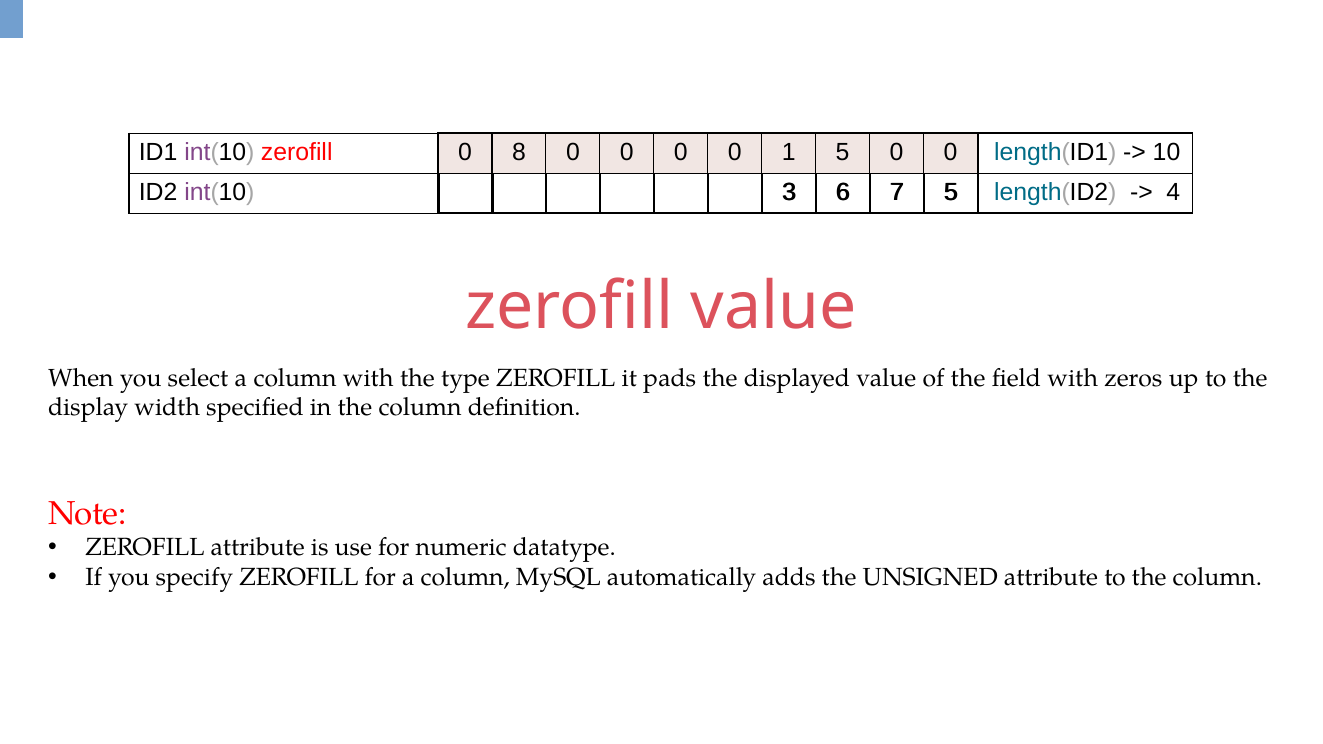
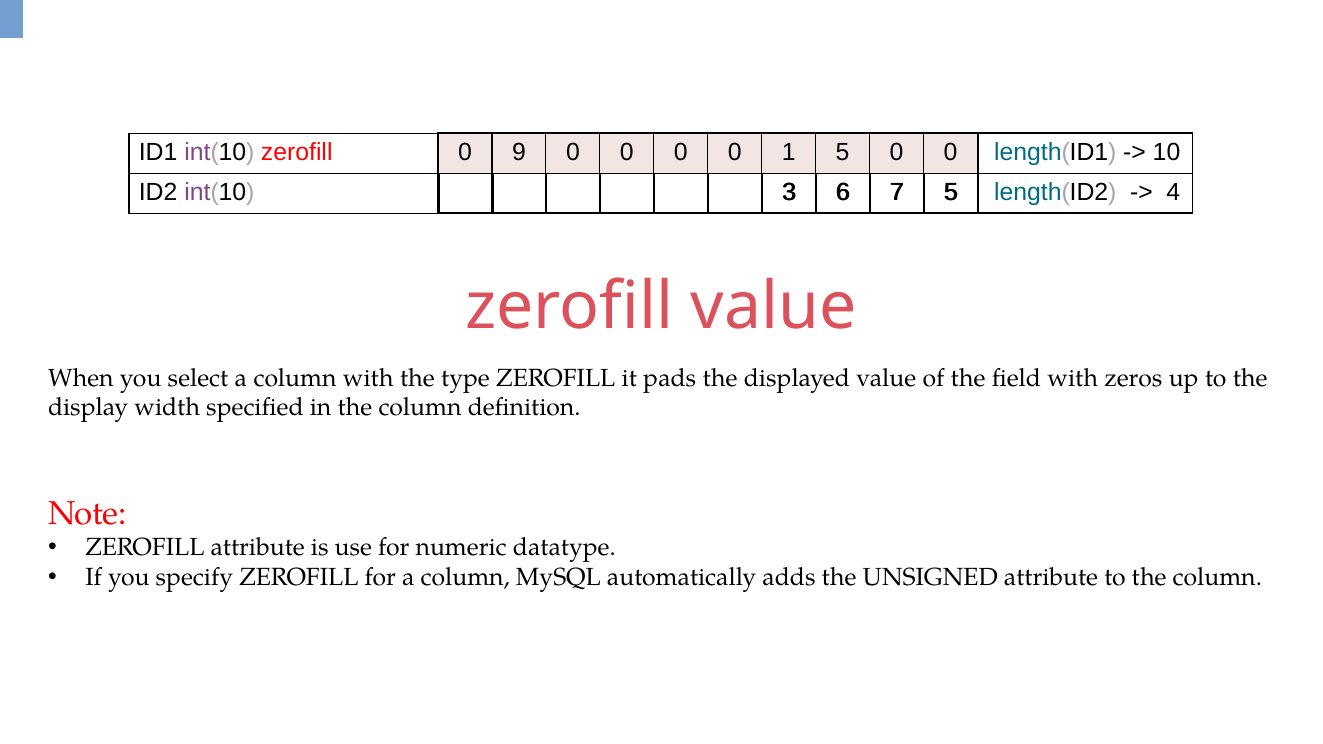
8: 8 -> 9 (519, 152)
